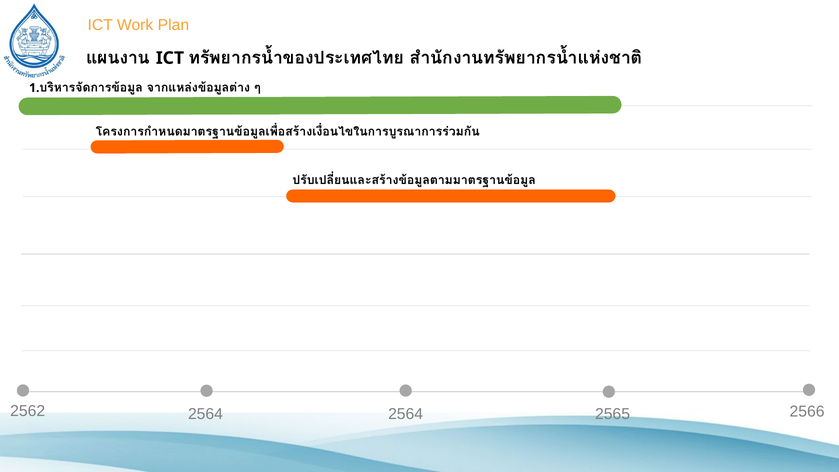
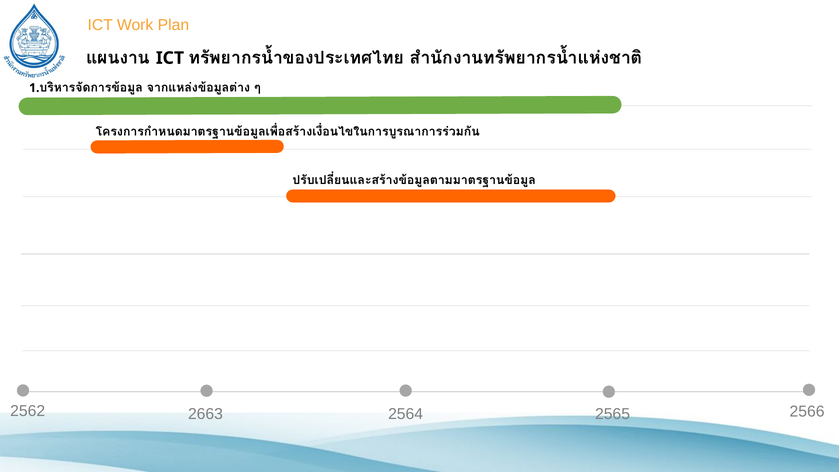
2562 2564: 2564 -> 2663 (205, 414)
